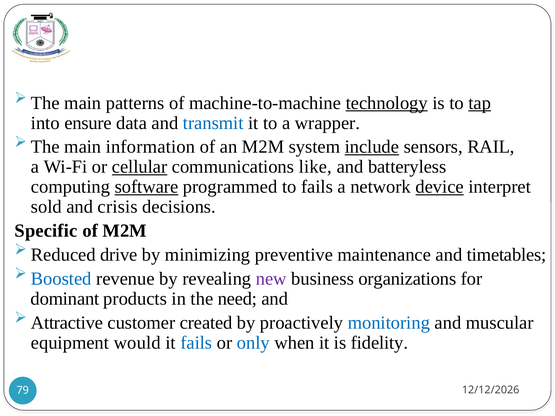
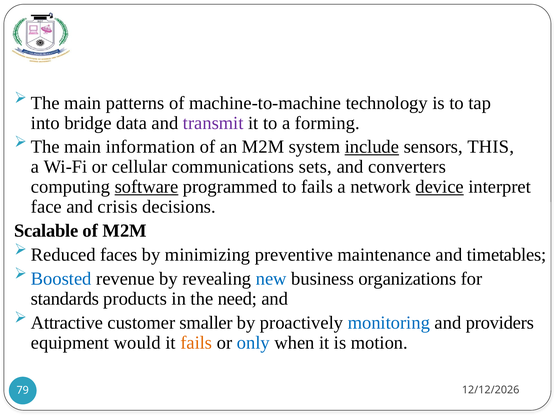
technology underline: present -> none (387, 103)
tap underline: present -> none (480, 103)
ensure: ensure -> bridge (88, 123)
transmit colour: blue -> purple (213, 123)
wrapper: wrapper -> forming (327, 123)
RAIL: RAIL -> THIS (491, 147)
cellular underline: present -> none (140, 167)
like: like -> sets (315, 167)
batteryless: batteryless -> converters (407, 167)
sold: sold -> face (46, 207)
Specific: Specific -> Scalable (46, 231)
drive: drive -> faces (119, 255)
new colour: purple -> blue (271, 279)
dominant: dominant -> standards (65, 299)
created: created -> smaller (206, 323)
muscular: muscular -> providers (500, 323)
fails colour: blue -> orange (196, 343)
fidelity: fidelity -> motion (379, 343)
